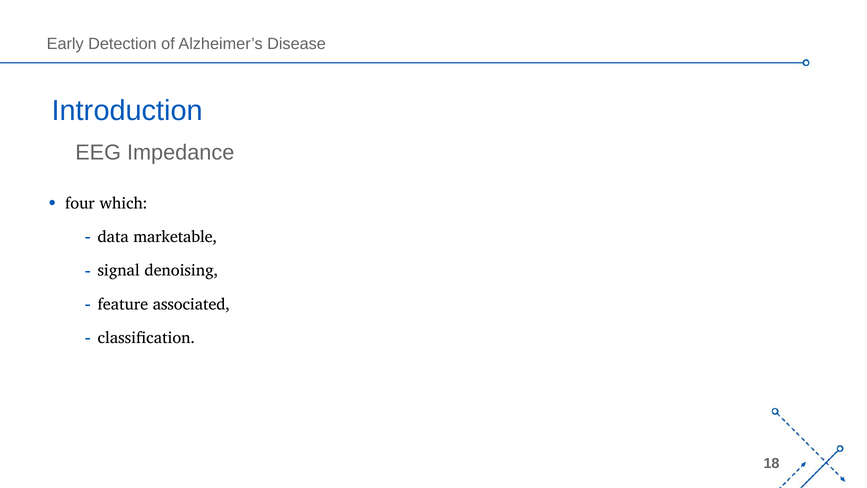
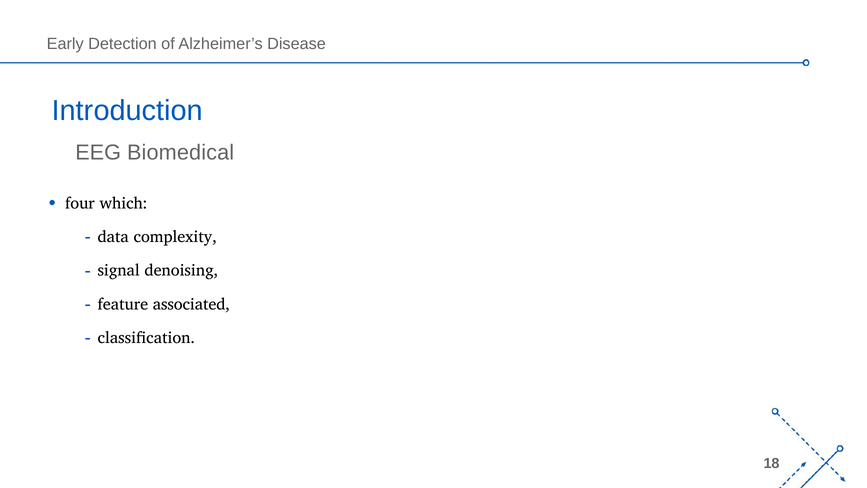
Impedance: Impedance -> Biomedical (181, 153)
marketable: marketable -> complexity (175, 237)
